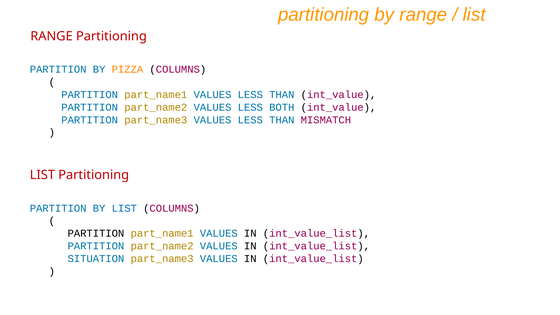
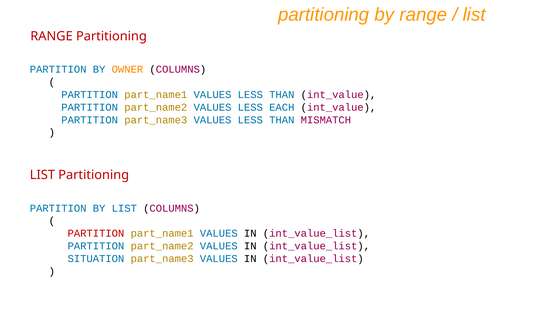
PIZZA: PIZZA -> OWNER (127, 69)
BOTH: BOTH -> EACH (282, 107)
PARTITION colour: black -> red (96, 233)
